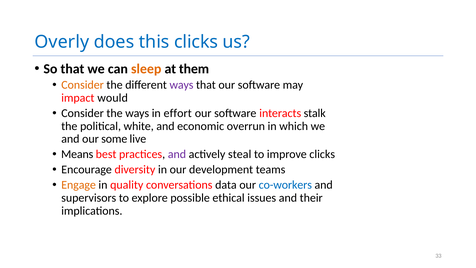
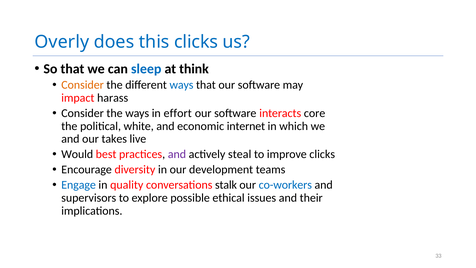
sleep colour: orange -> blue (146, 69)
them: them -> think (194, 69)
ways colour: purple -> blue (181, 85)
would: would -> harass (113, 98)
stalk: stalk -> core (315, 113)
overrun: overrun -> internet (246, 126)
some: some -> takes (114, 139)
Means: Means -> Would (77, 154)
Engage colour: orange -> blue (79, 185)
data: data -> stalk (226, 185)
